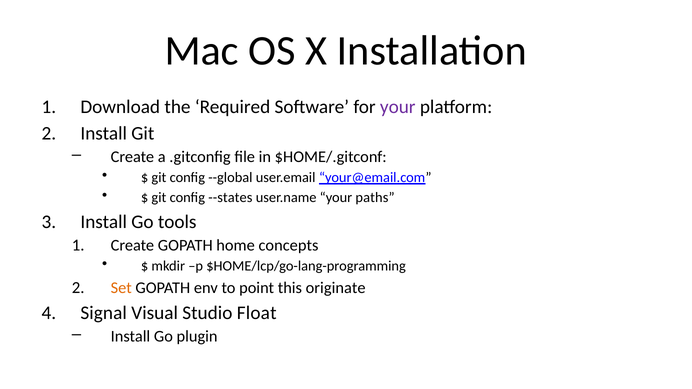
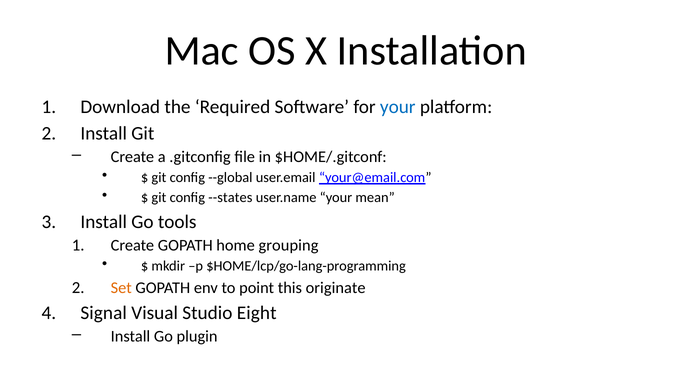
your colour: purple -> blue (398, 107)
paths: paths -> mean (375, 198)
concepts: concepts -> grouping (288, 246)
Float: Float -> Eight (257, 313)
